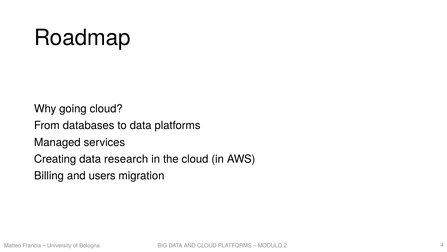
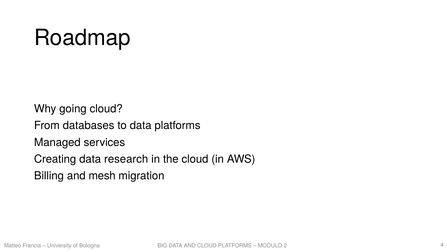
users: users -> mesh (102, 175)
